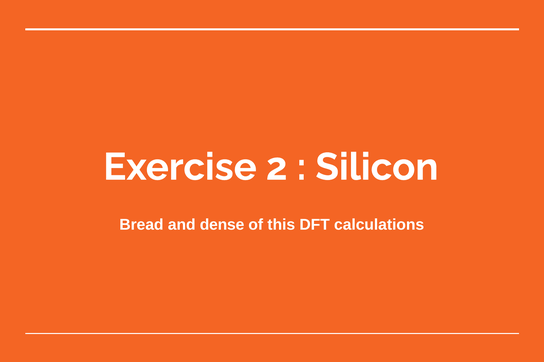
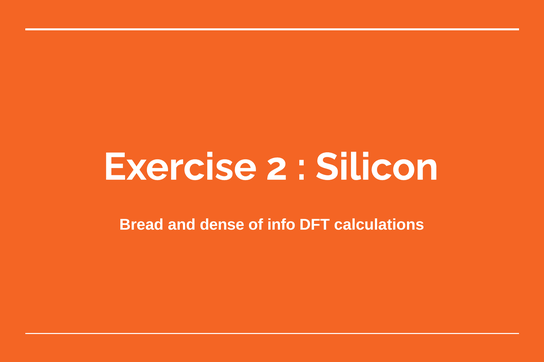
this: this -> info (281, 225)
